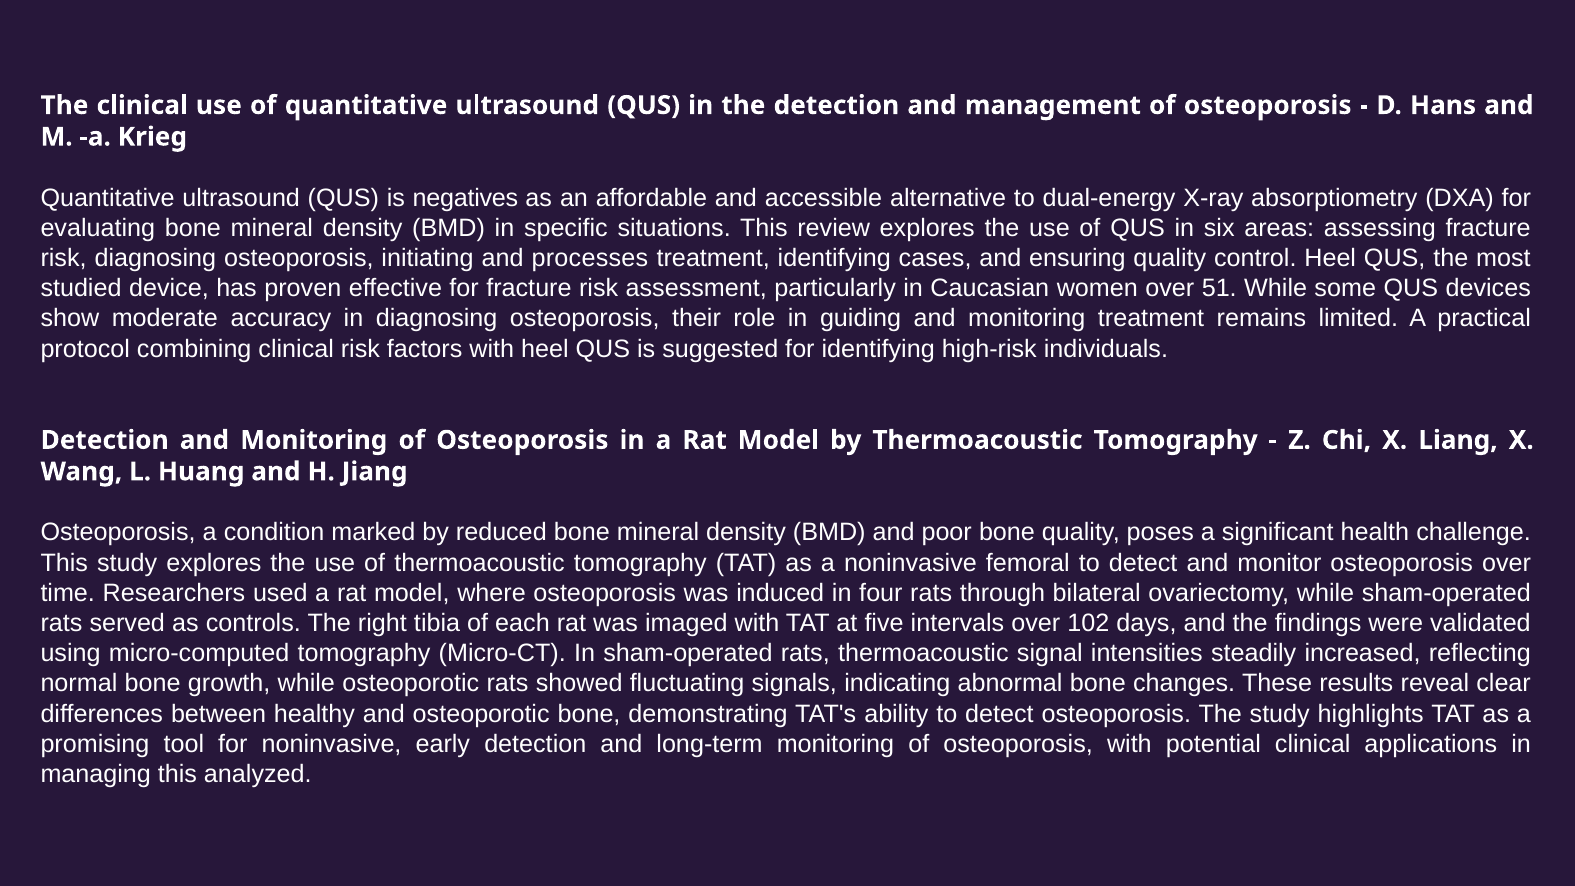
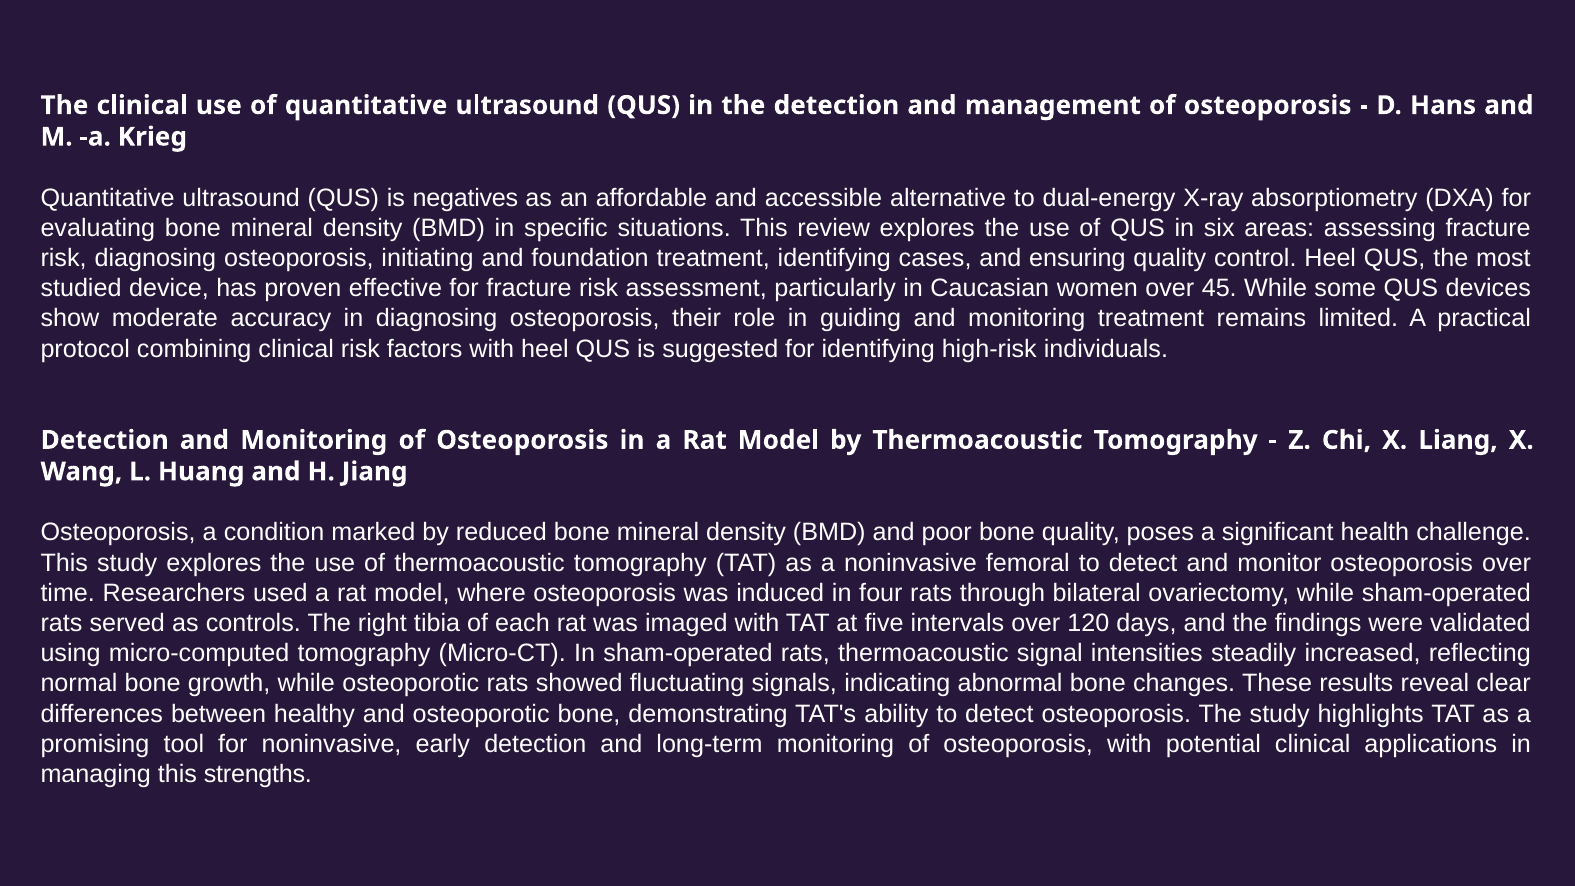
processes: processes -> foundation (590, 258)
51: 51 -> 45 (1219, 288)
102: 102 -> 120 (1088, 623)
analyzed: analyzed -> strengths (258, 774)
